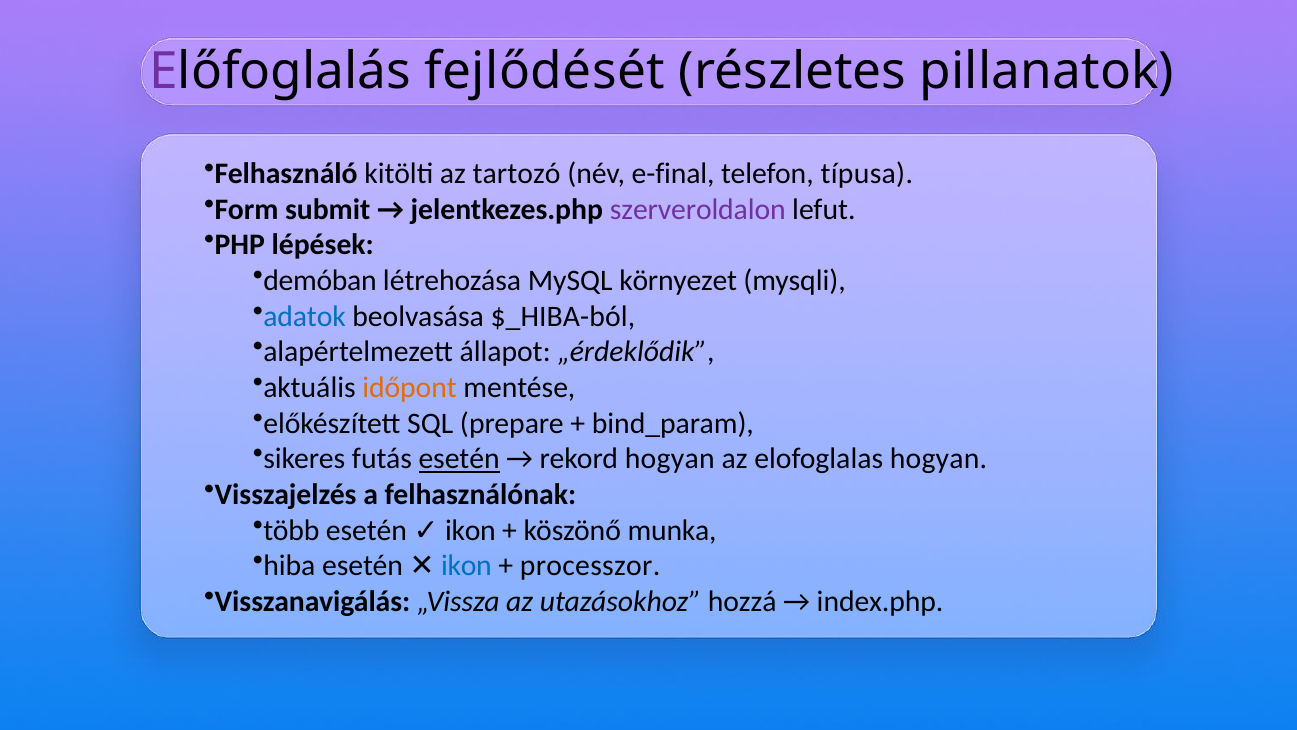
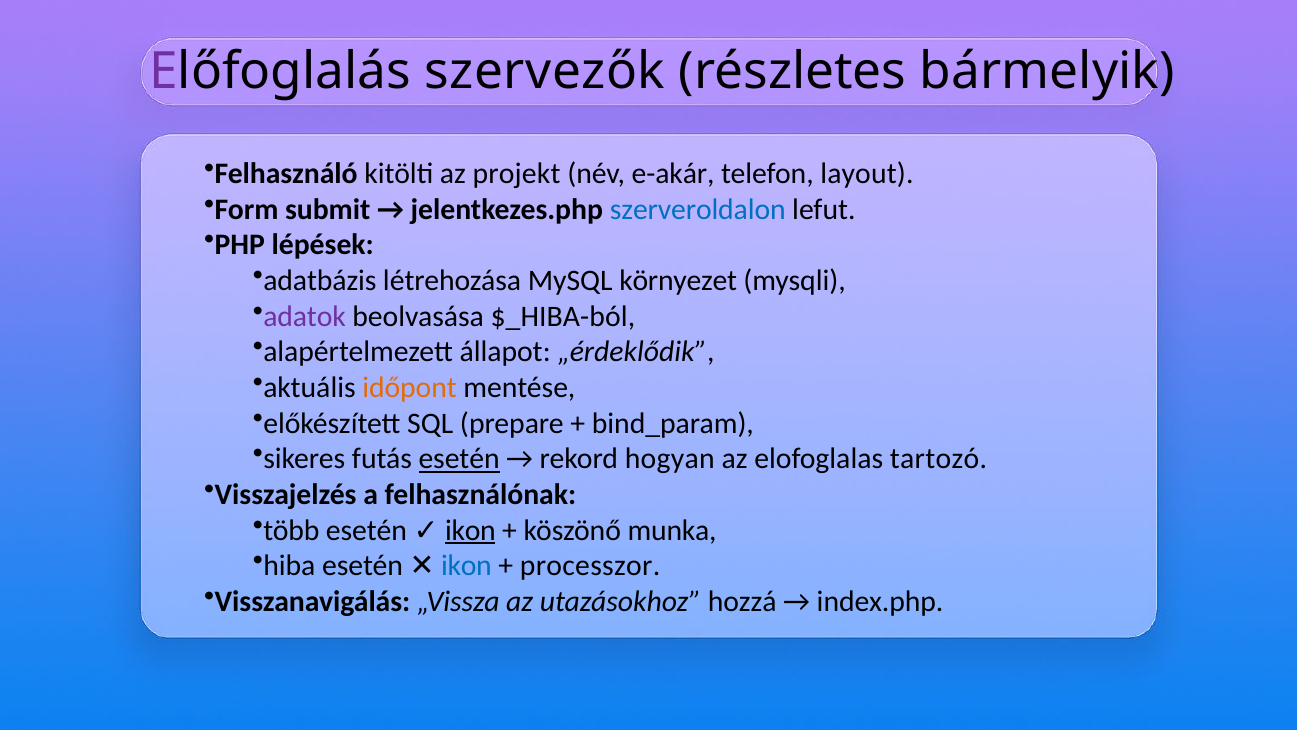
fejlődését: fejlődését -> szervezők (545, 71)
pillanatok: pillanatok -> bármelyik (1047, 71)
tartozó: tartozó -> projekt (517, 173)
e-final: e-final -> e-akár (673, 173)
típusa: típusa -> layout (867, 173)
szerveroldalon colour: purple -> blue (698, 209)
demóban: demóban -> adatbázis (320, 280)
adatok colour: blue -> purple (305, 316)
elofoglalas hogyan: hogyan -> tartozó (938, 459)
ikon underline: none -> present (470, 530)
